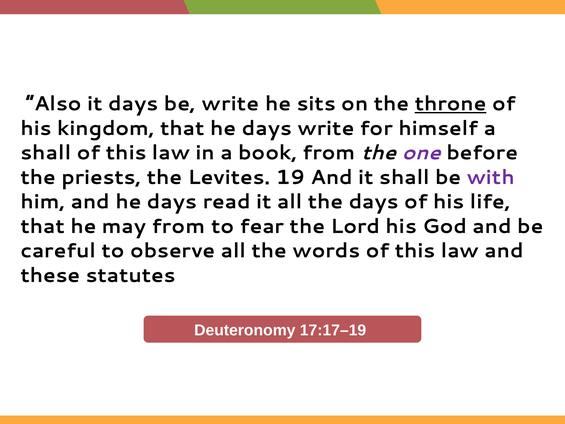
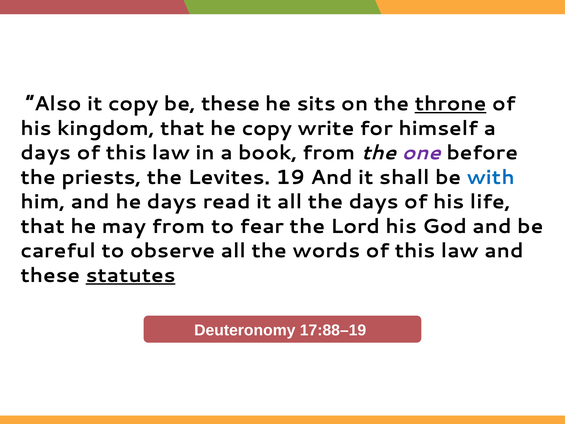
it days: days -> copy (133, 104)
be write: write -> these (231, 104)
that he days: days -> copy (267, 128)
shall: shall -> days (46, 153)
with colour: purple -> blue (491, 177)
statutes underline: none -> present (131, 275)
17:17–19: 17:17–19 -> 17:88–19 (333, 330)
